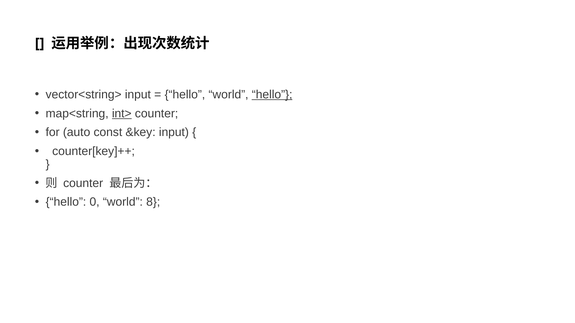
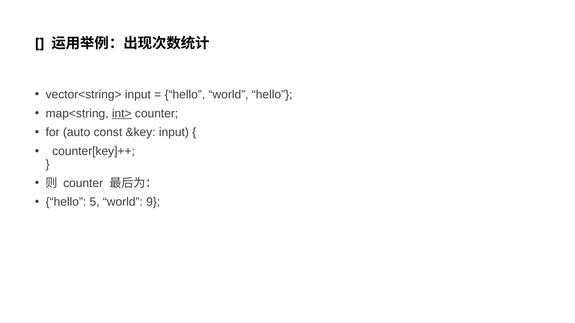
hello underline: present -> none (272, 95)
0: 0 -> 5 (95, 202)
8: 8 -> 9 (153, 202)
